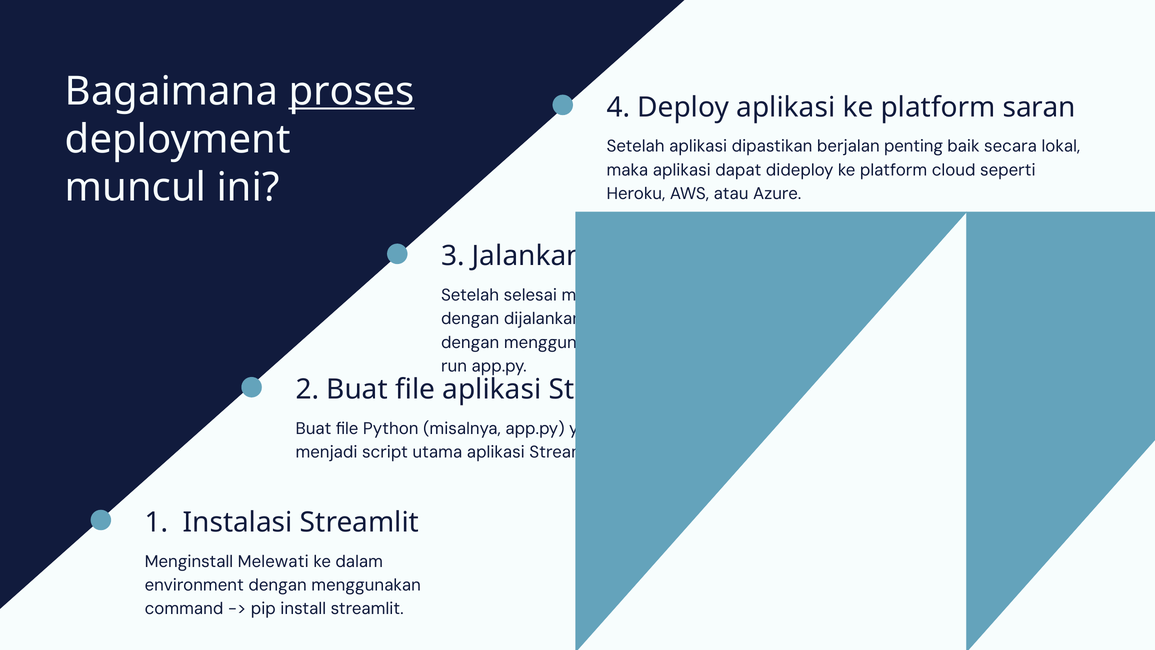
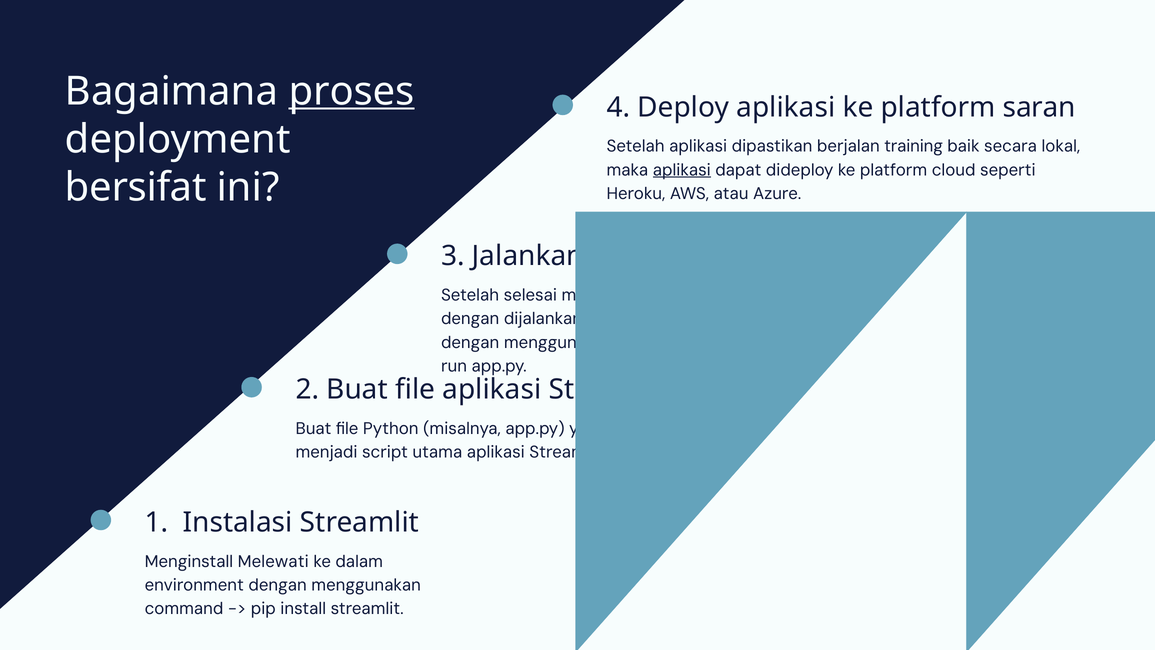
penting: penting -> training (914, 146)
aplikasi underline: none -> present (682, 170)
muncul: muncul -> bersifat (136, 188)
